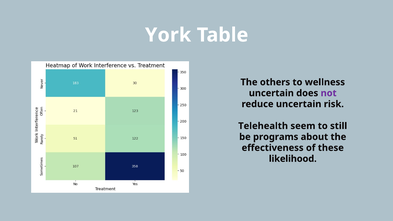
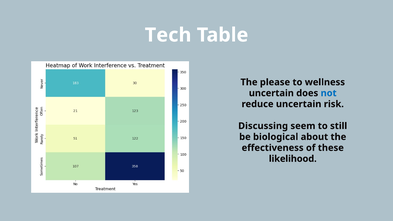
York: York -> Tech (168, 35)
others: others -> please (275, 82)
not colour: purple -> blue (329, 93)
Telehealth: Telehealth -> Discussing (263, 126)
programs: programs -> biological (276, 137)
